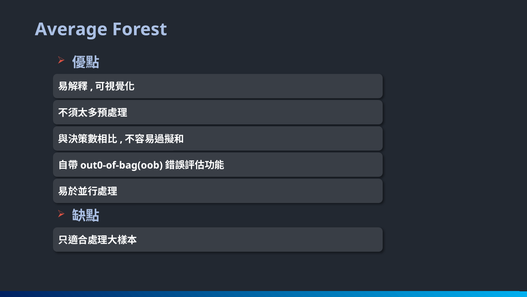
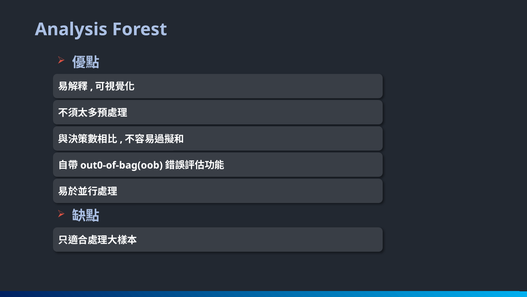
Average: Average -> Analysis (71, 29)
